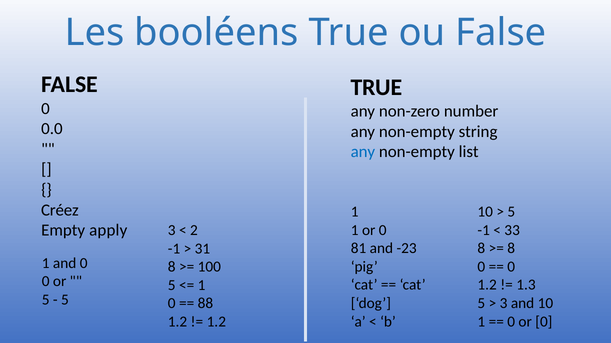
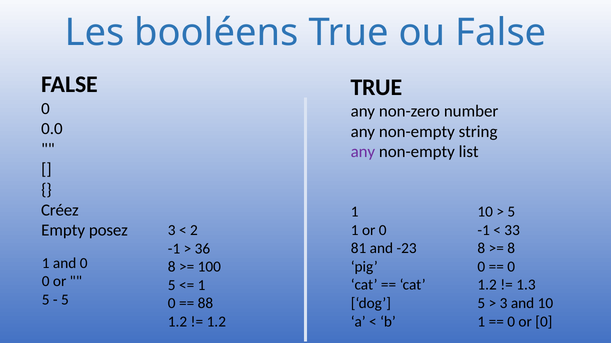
any colour: blue -> purple (363, 152)
apply: apply -> posez (108, 231)
31: 31 -> 36 (202, 249)
